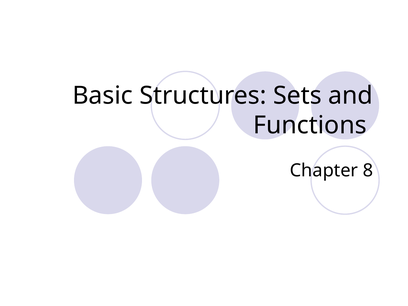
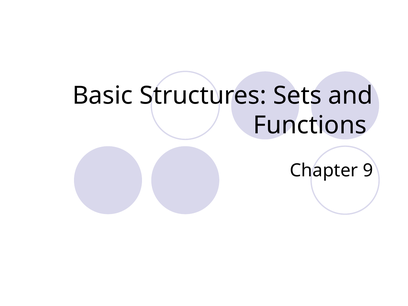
8: 8 -> 9 (368, 171)
